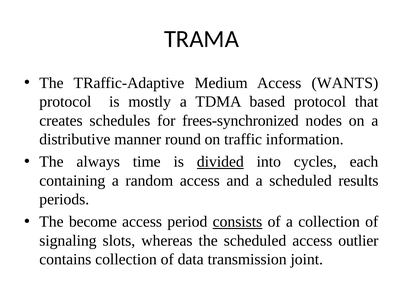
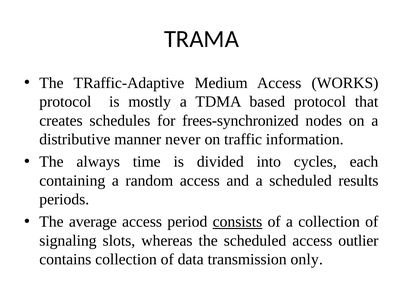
WANTS: WANTS -> WORKS (345, 83)
round: round -> never (183, 139)
divided underline: present -> none (220, 162)
become: become -> average (93, 222)
joint: joint -> only (307, 260)
